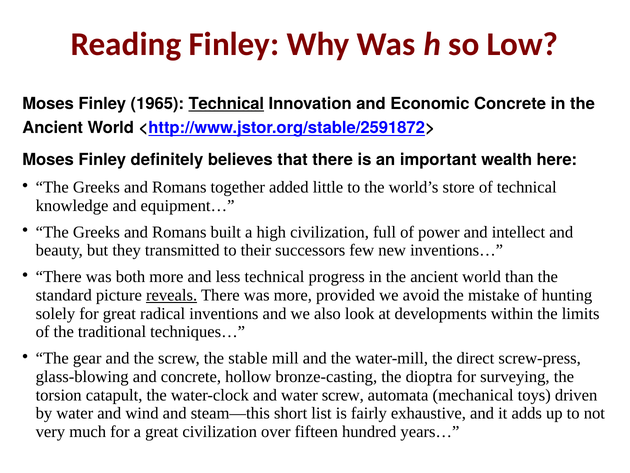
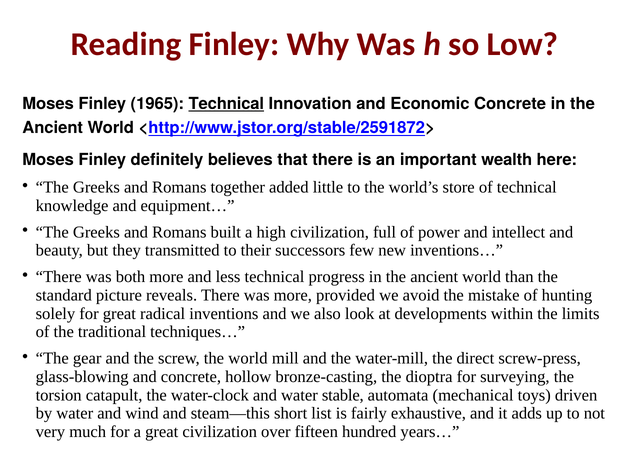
reveals underline: present -> none (172, 295)
the stable: stable -> world (248, 358)
water screw: screw -> stable (343, 395)
